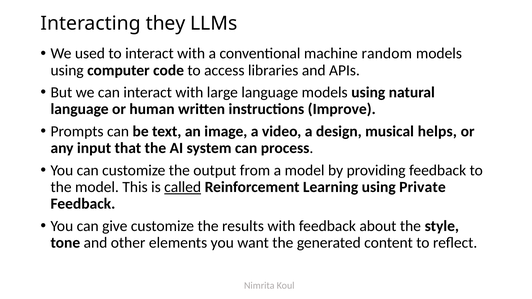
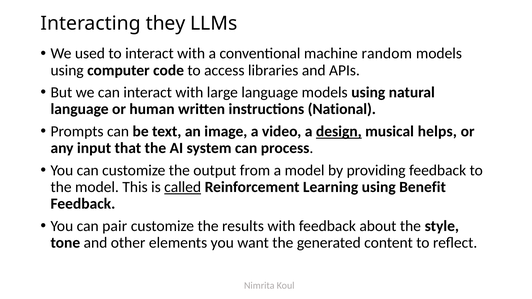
Improve: Improve -> National (342, 109)
design underline: none -> present (339, 132)
Private: Private -> Benefit (423, 187)
give: give -> pair (115, 226)
